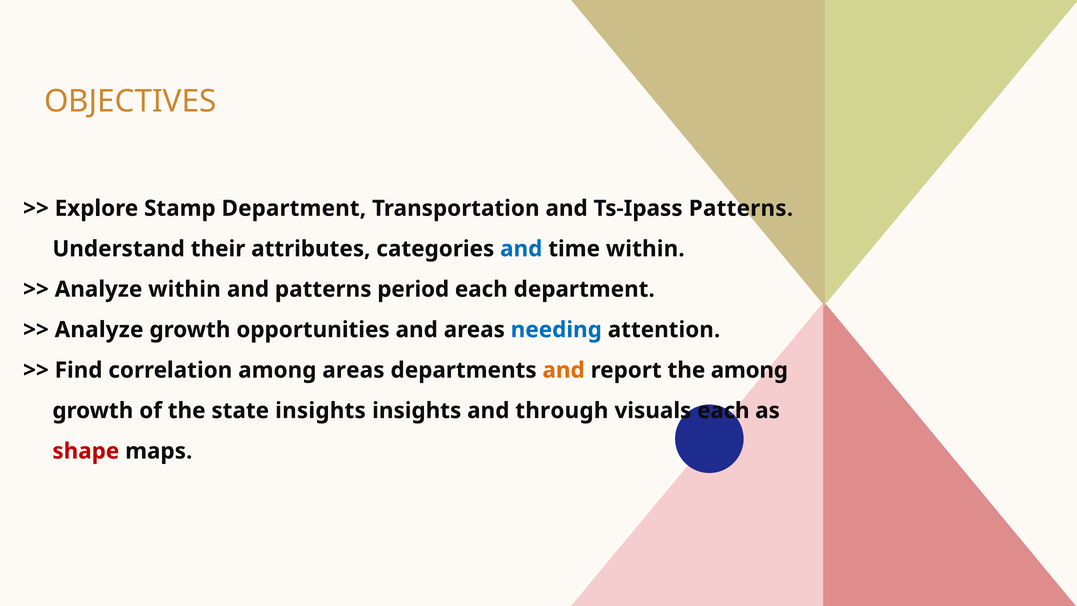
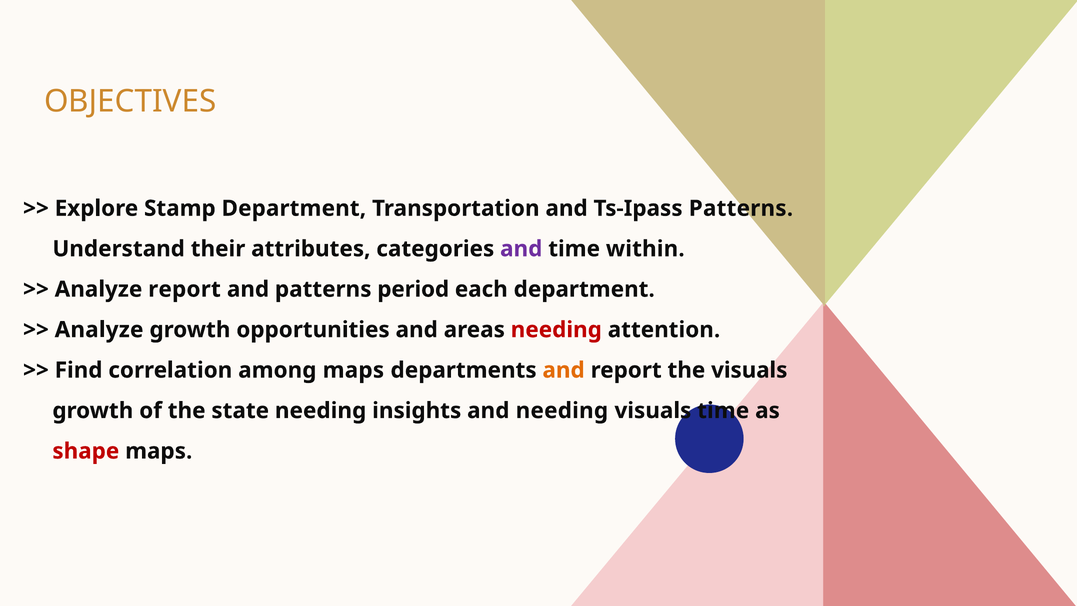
and colour: blue -> purple (521, 249)
Analyze within: within -> report (184, 289)
needing colour: blue -> red (556, 330)
among areas: areas -> maps (353, 370)
the among: among -> visuals (749, 370)
state insights: insights -> needing (321, 411)
and through: through -> needing (562, 411)
visuals each: each -> time (723, 411)
